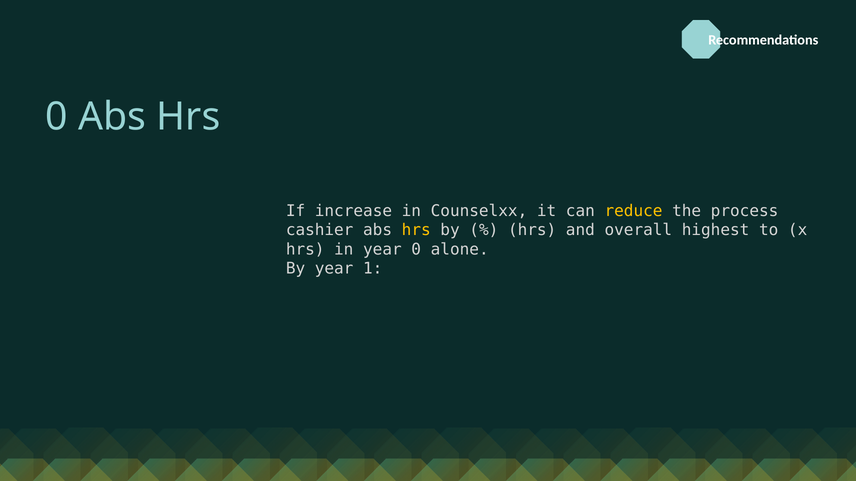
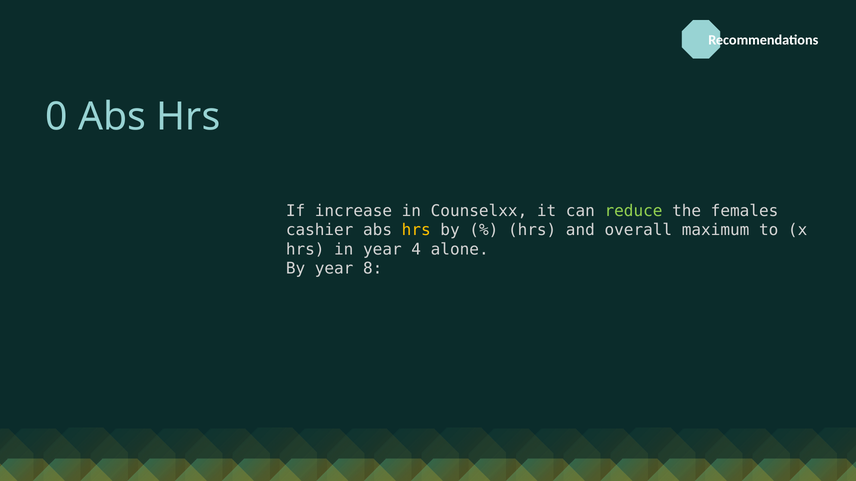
reduce colour: yellow -> light green (634, 211)
process: process -> females (745, 211)
highest: highest -> maximum (716, 230)
year 0: 0 -> 4 (416, 250)
1: 1 -> 8 (373, 269)
